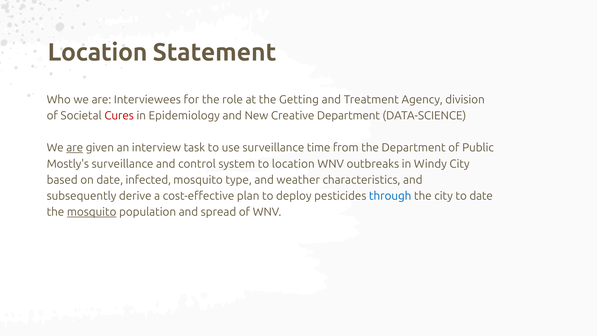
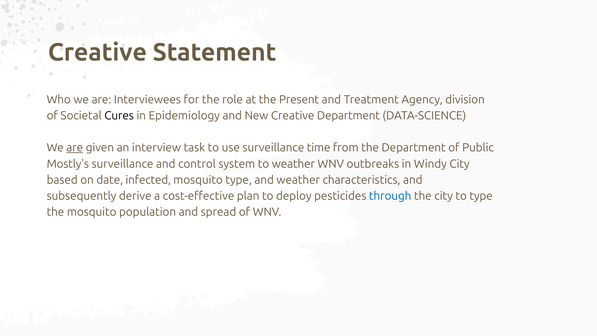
Location: Location -> Creative (97, 52)
Getting: Getting -> Present (299, 100)
Cures colour: red -> black (119, 116)
to location: location -> weather (293, 164)
to date: date -> type (481, 196)
mosquito underline: present -> none (92, 212)
